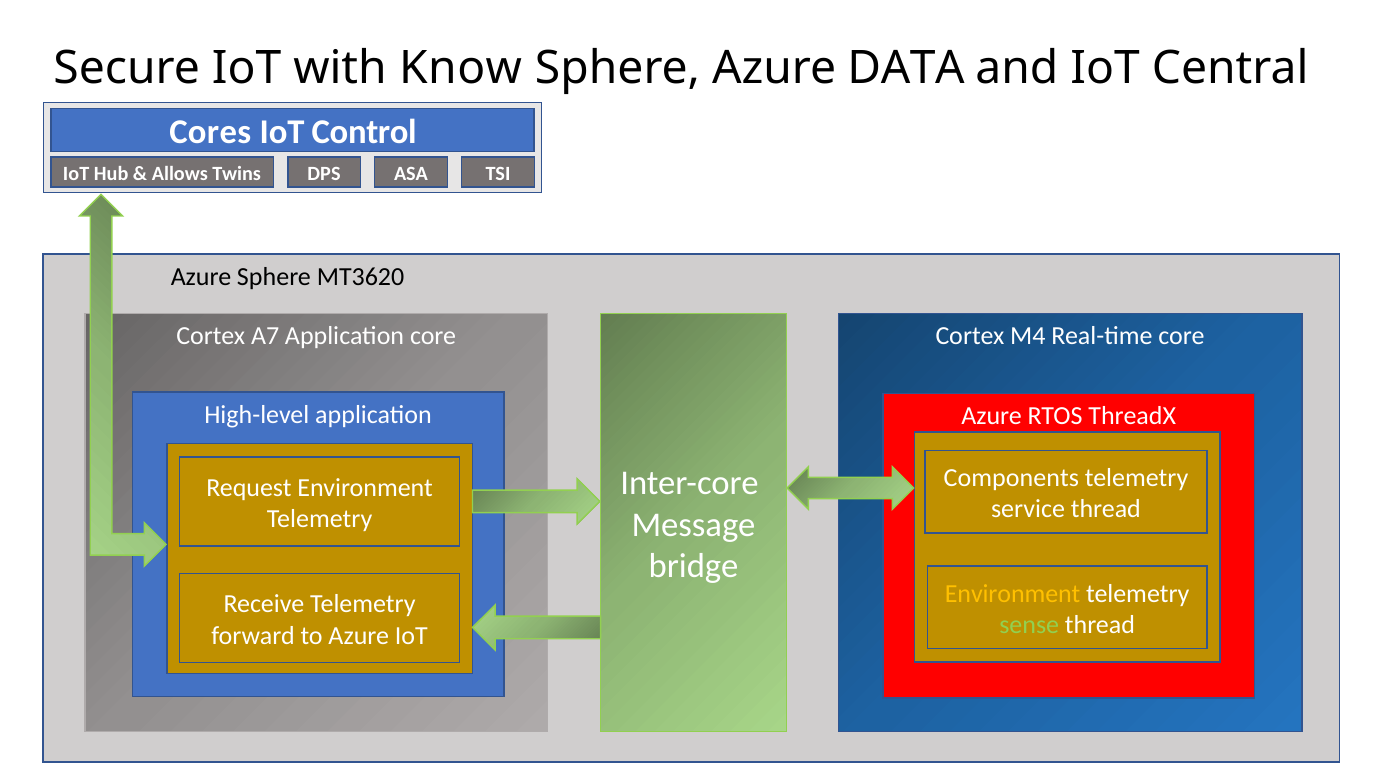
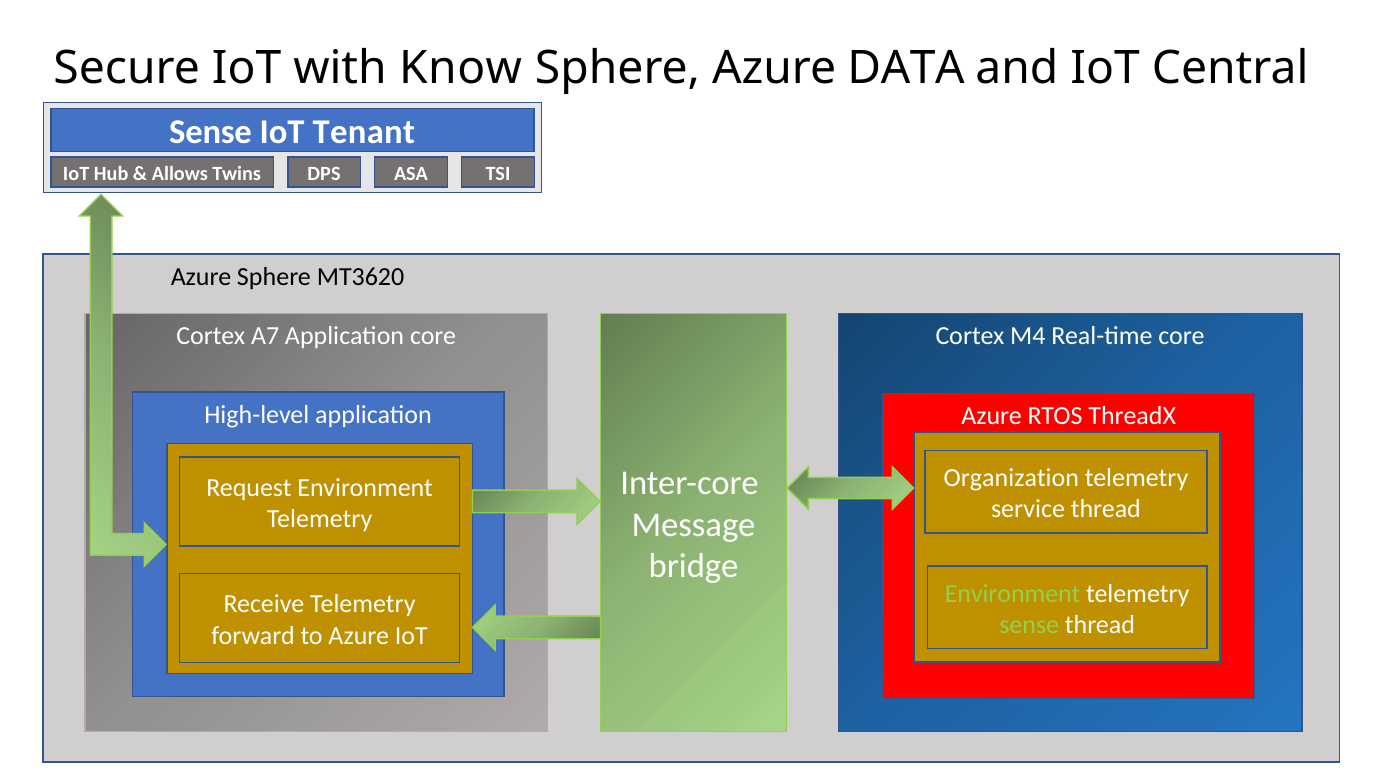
Cores: Cores -> Sense (211, 133)
Control: Control -> Tenant (364, 133)
Components: Components -> Organization (1011, 478)
Environment colour: yellow -> light green (1013, 594)
